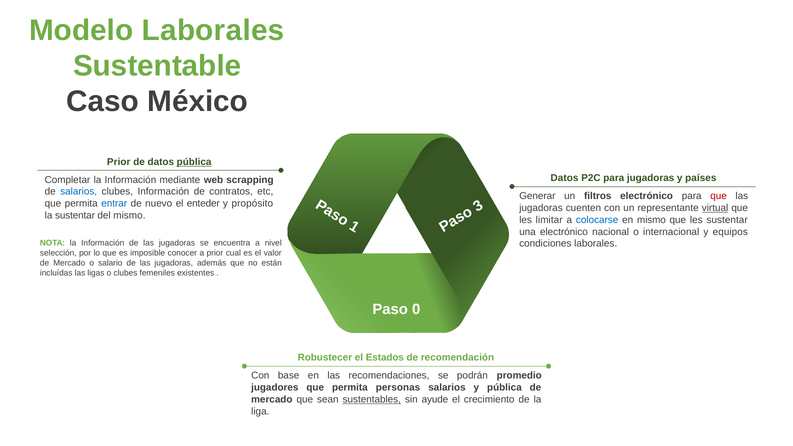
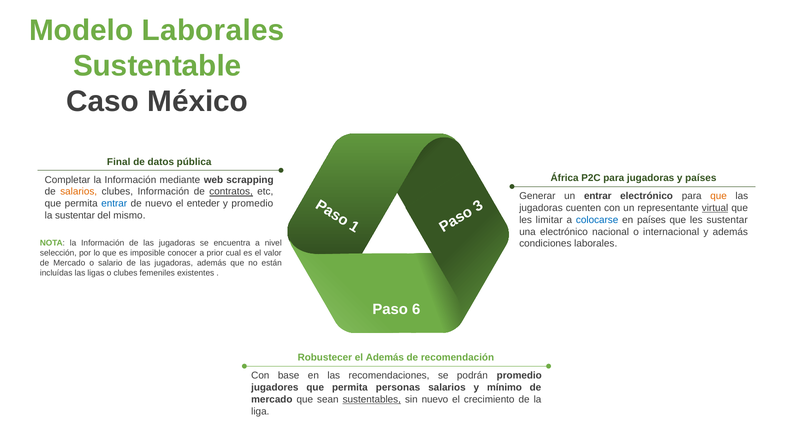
Prior: Prior -> Final (119, 162)
pública underline: present -> none (194, 162)
Datos: Datos -> África (565, 178)
salarios colour: blue -> orange (79, 192)
contratos underline: none -> present (231, 192)
un filtros: filtros -> entrar (598, 196)
que colour: red -> orange (719, 196)
y propósito: propósito -> promedio (252, 204)
en mismo: mismo -> países (651, 220)
y equipos: equipos -> además (730, 232)
0: 0 -> 6 (416, 309)
el Estados: Estados -> Además (385, 358)
y pública: pública -> mínimo (504, 388)
sin ayude: ayude -> nuevo (435, 400)
